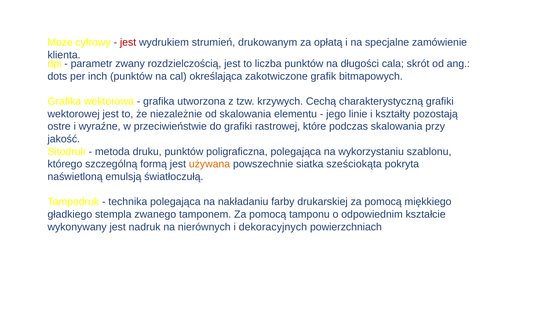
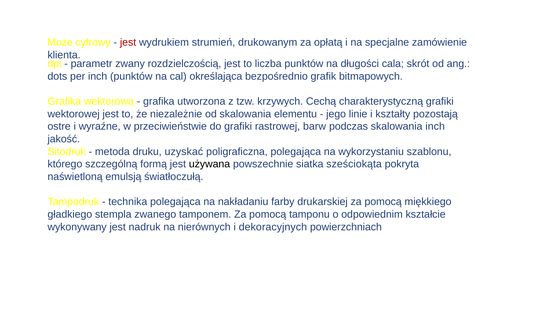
zakotwiczone: zakotwiczone -> bezpośrednio (276, 76)
które: które -> barw (315, 127)
skalowania przy: przy -> inch (435, 127)
druku punktów: punktów -> uzyskać (184, 152)
używana colour: orange -> black (209, 164)
